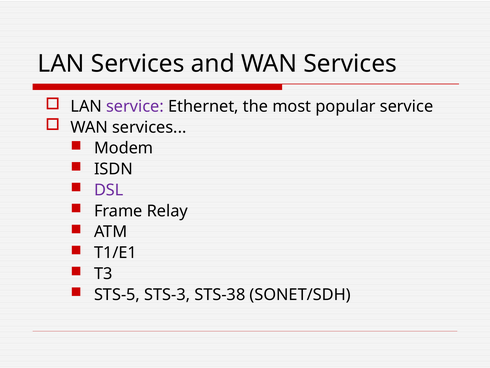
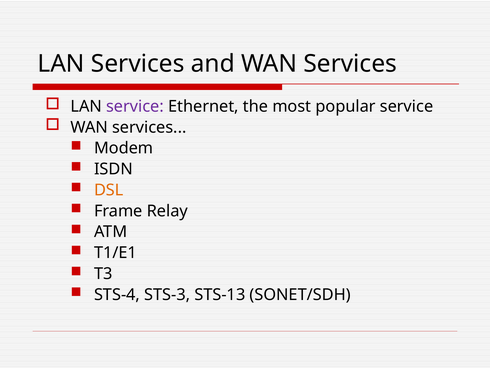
DSL colour: purple -> orange (109, 190)
STS-5: STS-5 -> STS-4 (117, 294)
STS-38: STS-38 -> STS-13 (220, 294)
